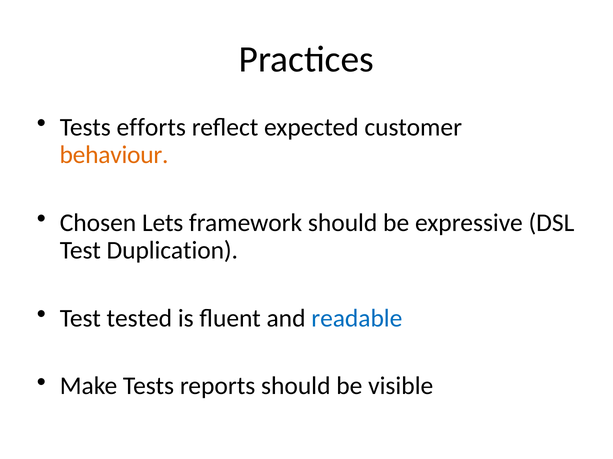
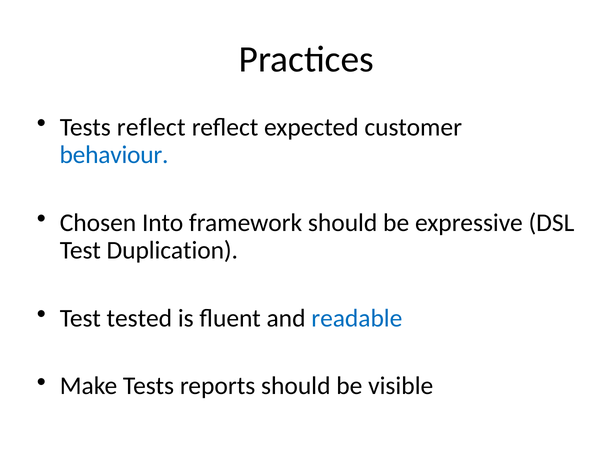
Tests efforts: efforts -> reflect (151, 127)
behaviour colour: orange -> blue (114, 155)
Lets: Lets -> Into (163, 223)
